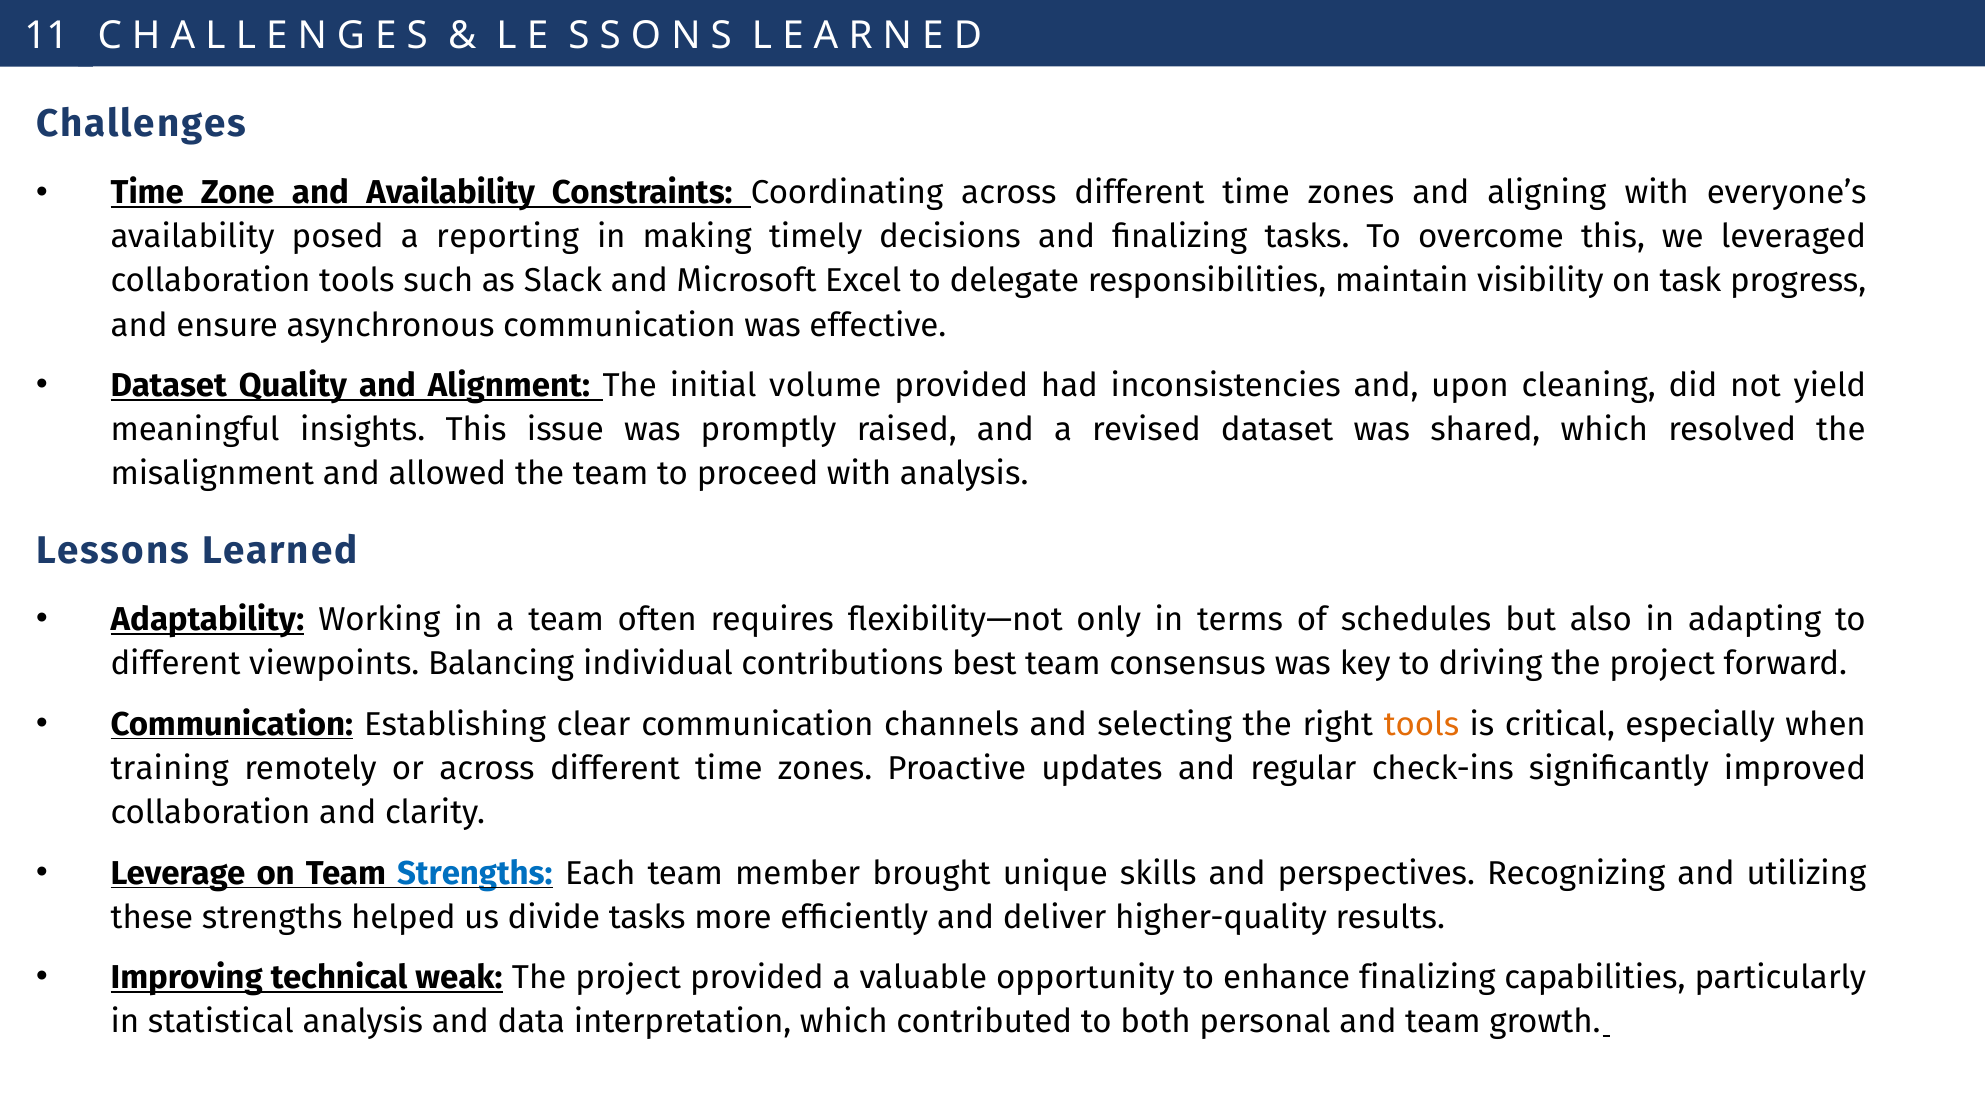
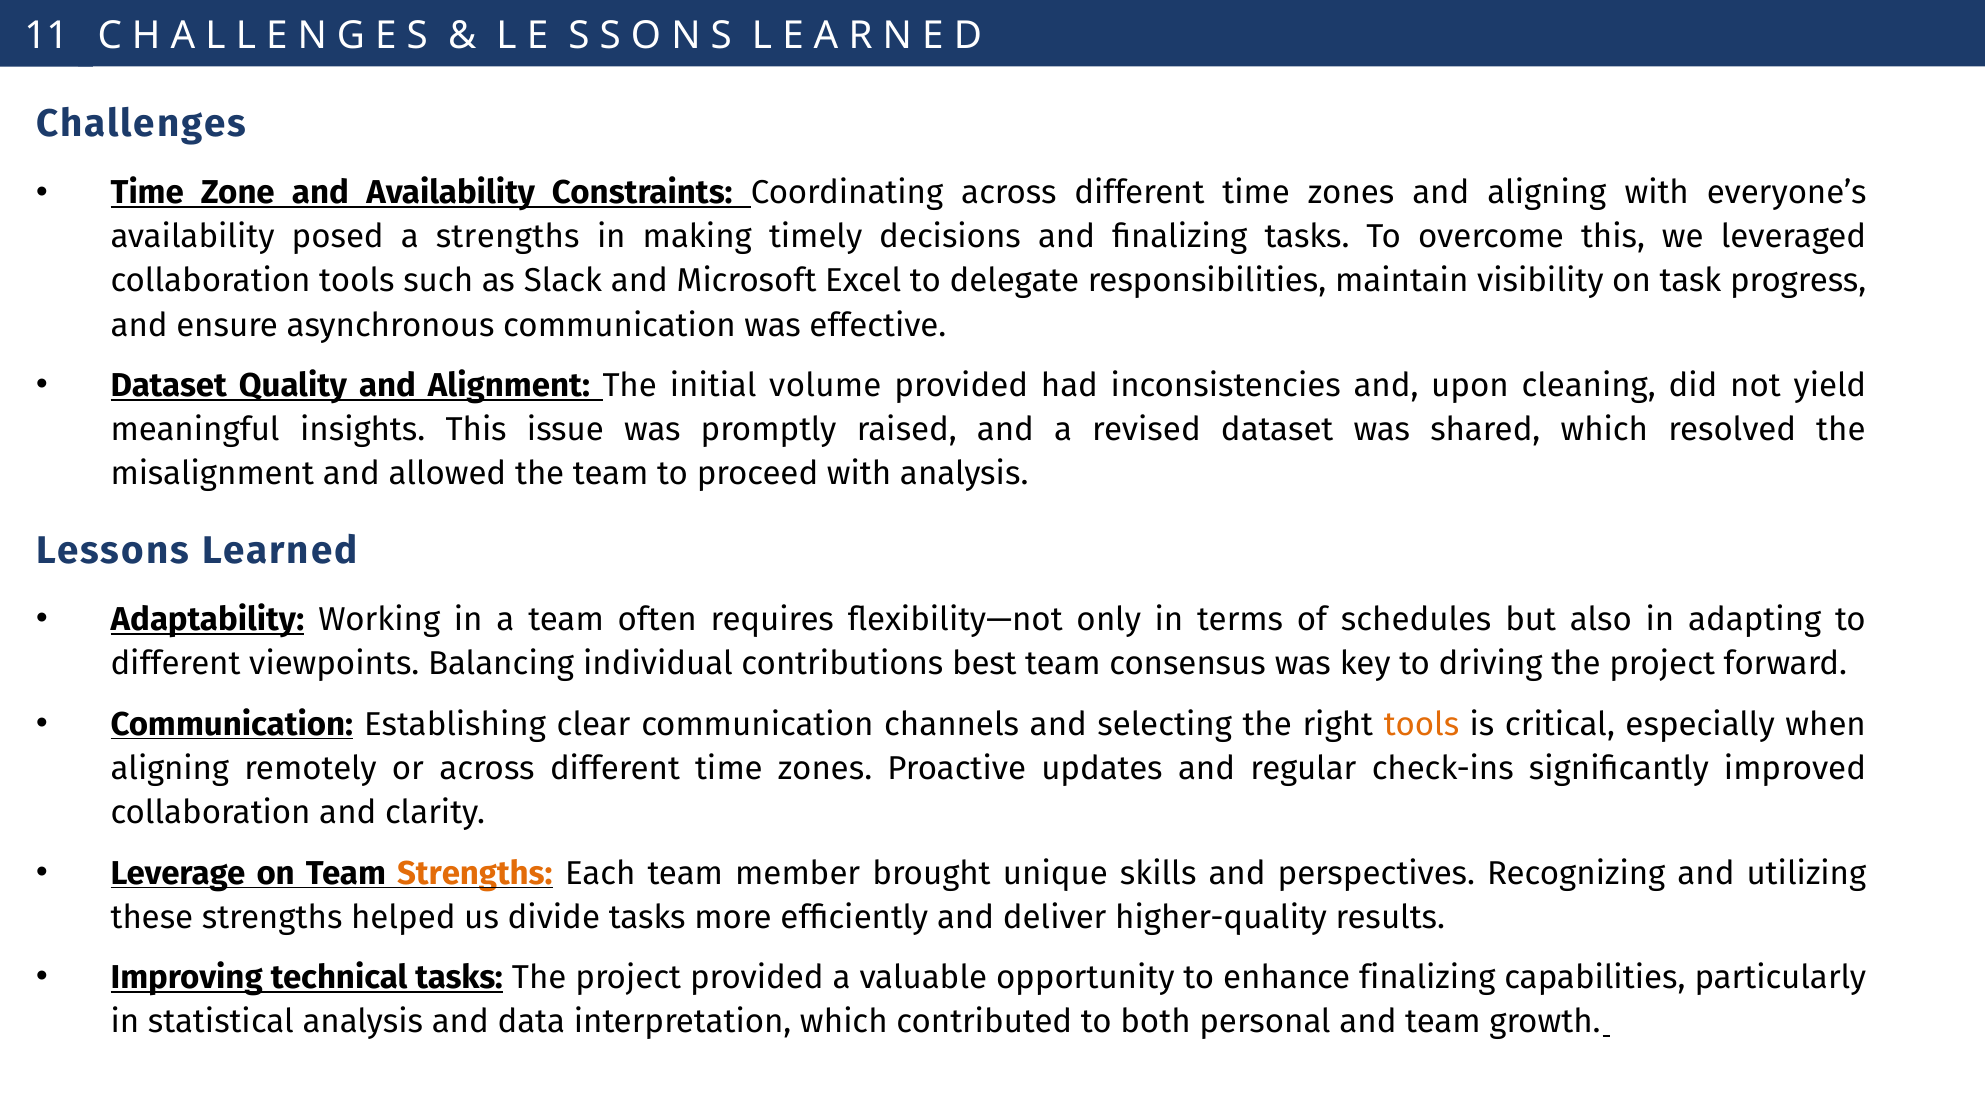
a reporting: reporting -> strengths (508, 237)
training: training -> aligning (170, 769)
Strengths colour: blue -> orange (475, 874)
technical weak: weak -> tasks (459, 978)
